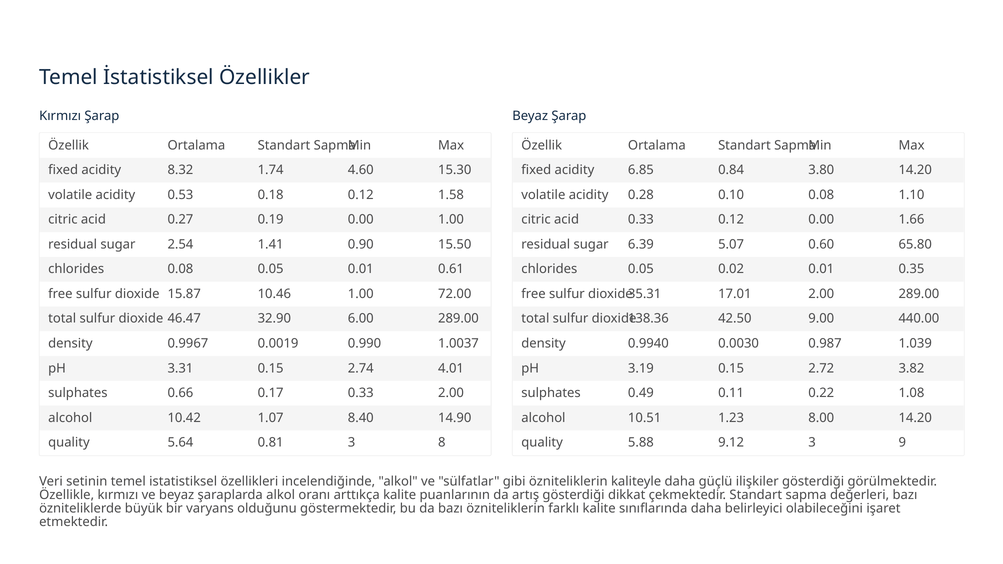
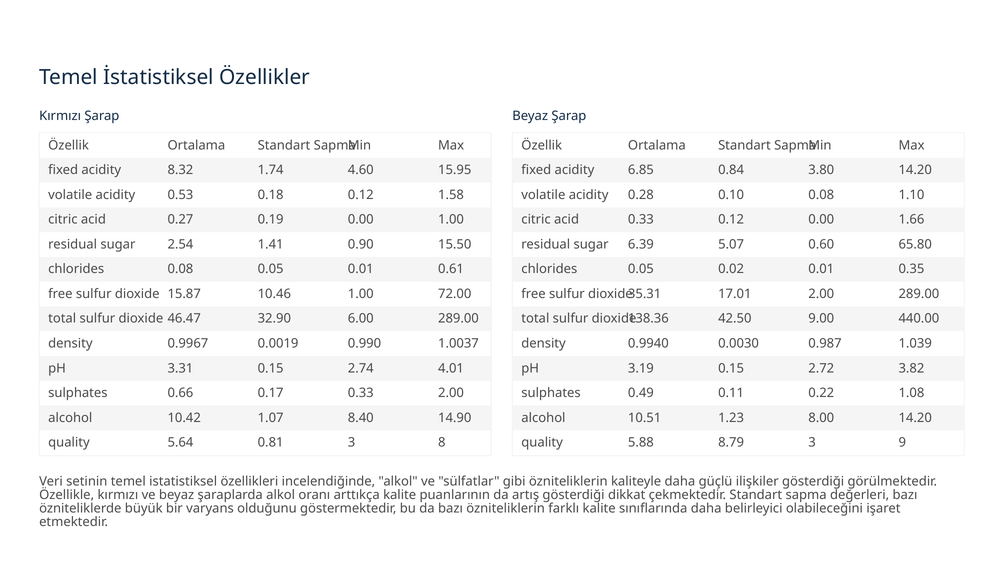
15.30: 15.30 -> 15.95 (455, 170)
9.12: 9.12 -> 8.79 (731, 443)
